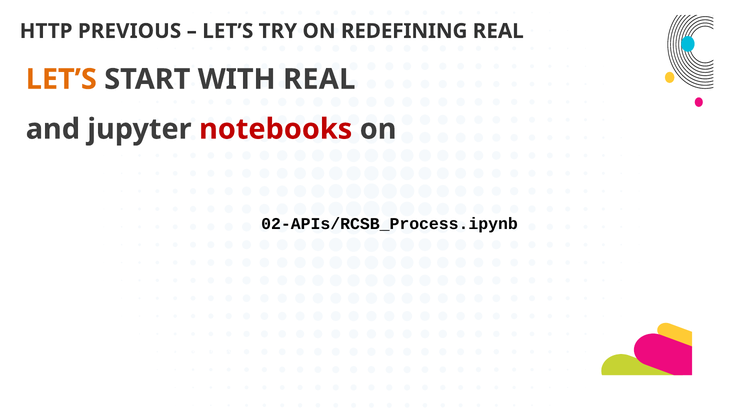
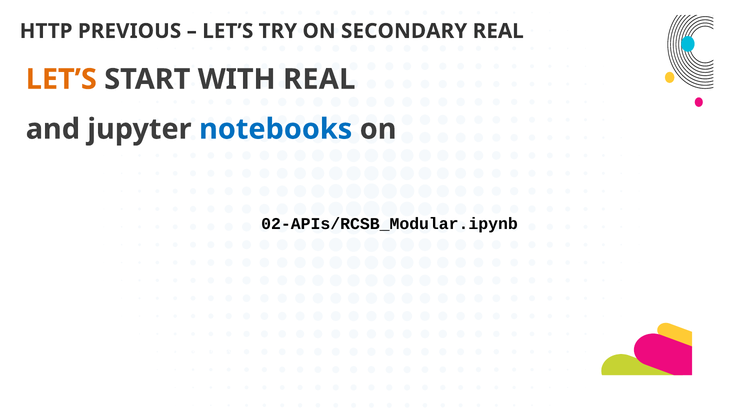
REDEFINING: REDEFINING -> SECONDARY (404, 31)
notebooks colour: red -> blue (276, 129)
02-APIs/RCSB_Process.ipynb: 02-APIs/RCSB_Process.ipynb -> 02-APIs/RCSB_Modular.ipynb (390, 224)
